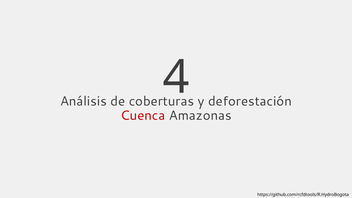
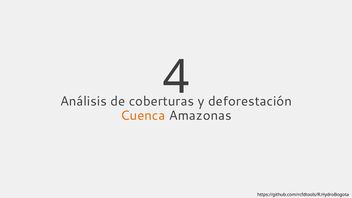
Cuenca colour: red -> orange (143, 116)
